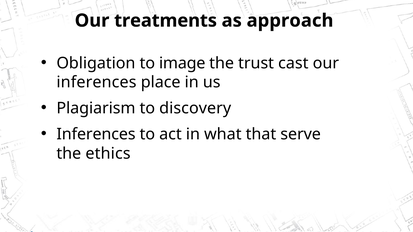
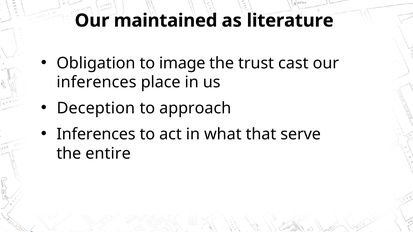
treatments: treatments -> maintained (166, 21)
approach: approach -> literature (290, 21)
Plagiarism: Plagiarism -> Deception (96, 108)
discovery: discovery -> approach (195, 108)
ethics: ethics -> entire (108, 154)
